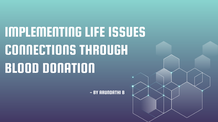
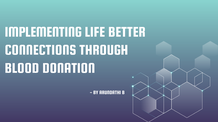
ISSUES: ISSUES -> BETTER (127, 32)
